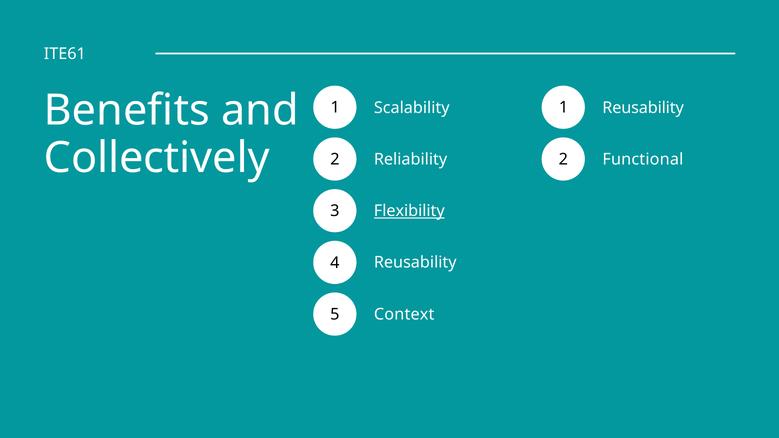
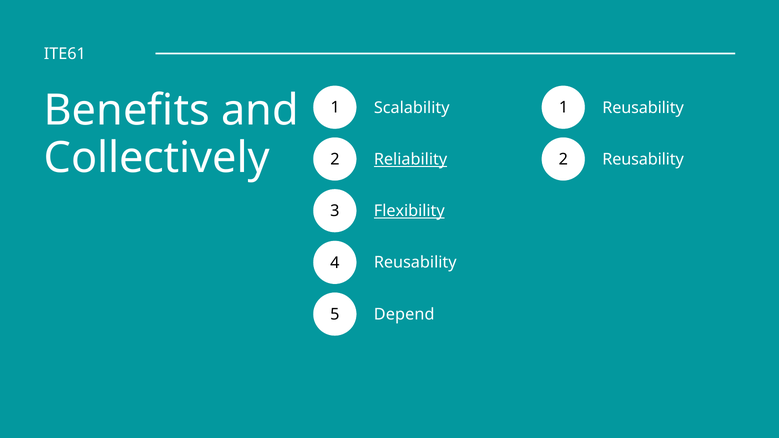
Reliability underline: none -> present (411, 159)
2 Functional: Functional -> Reusability (643, 160)
Context: Context -> Depend (404, 315)
